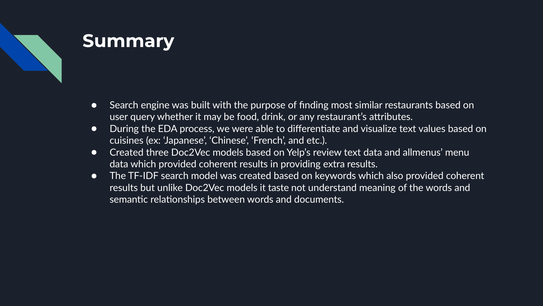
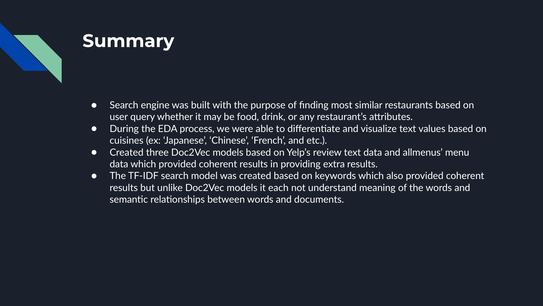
taste: taste -> each (278, 188)
